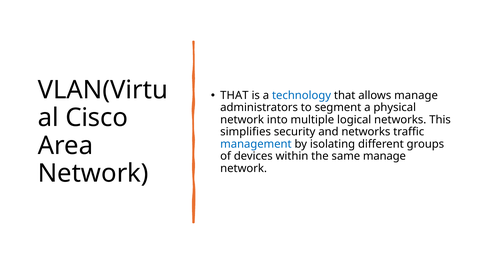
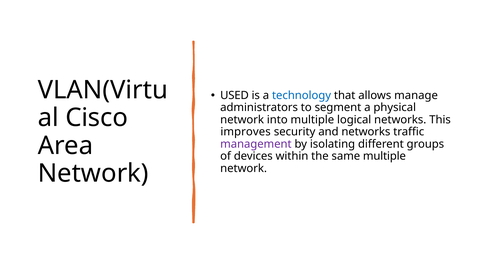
THAT: THAT -> USED (234, 96)
simplifies: simplifies -> improves (246, 132)
management colour: blue -> purple (256, 144)
same manage: manage -> multiple (384, 156)
